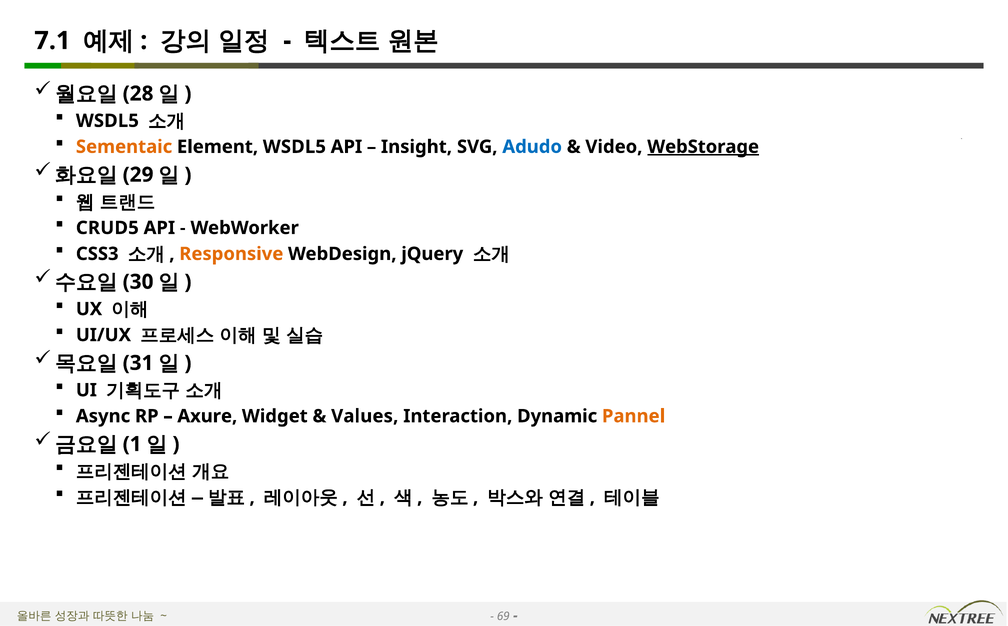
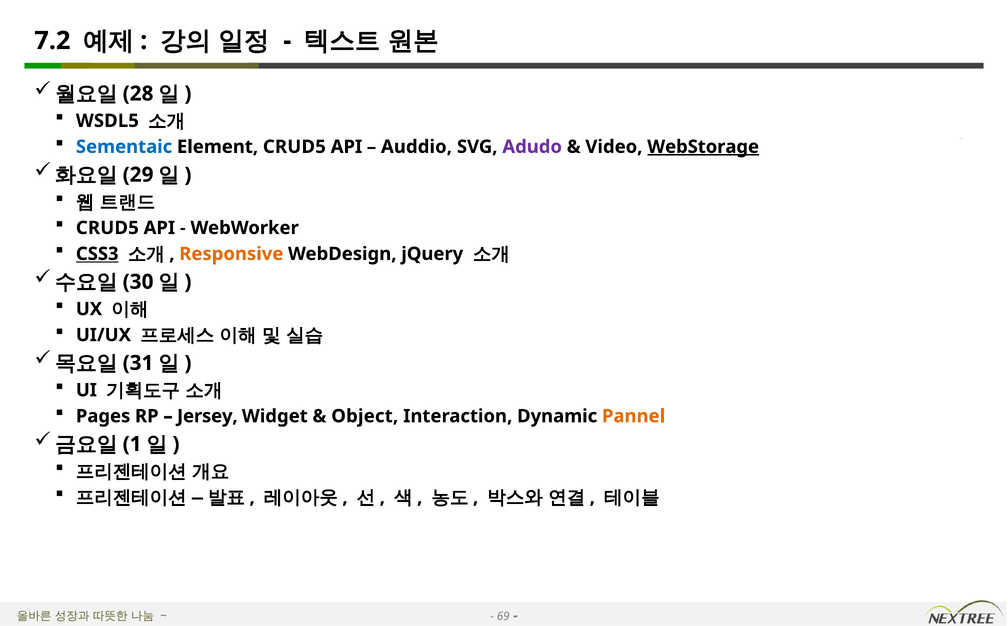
7.1: 7.1 -> 7.2 (52, 41)
Sementaic colour: orange -> blue (124, 147)
Element WSDL5: WSDL5 -> CRUD5 (294, 147)
Insight: Insight -> Auddio (416, 147)
Adudo colour: blue -> purple (532, 147)
CSS3 underline: none -> present (97, 254)
Async: Async -> Pages (103, 416)
Axure: Axure -> Jersey (207, 416)
Values: Values -> Object (365, 416)
